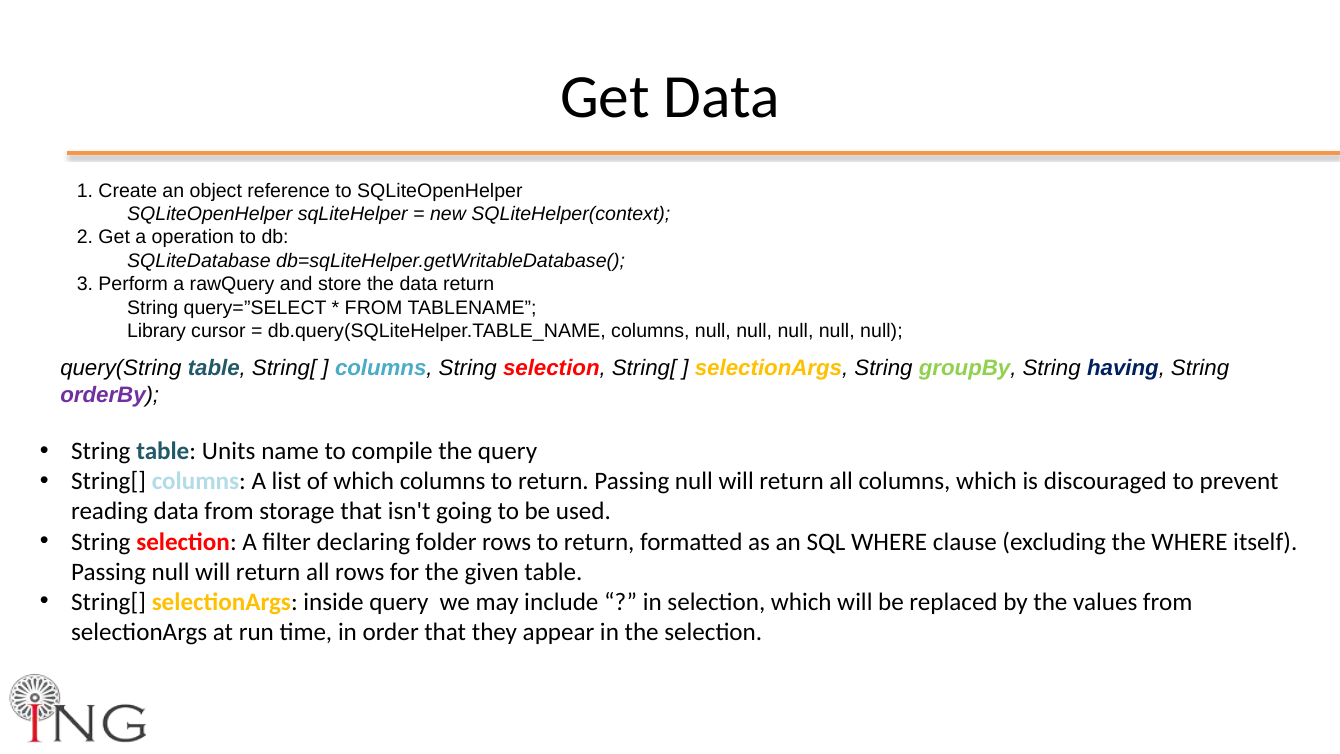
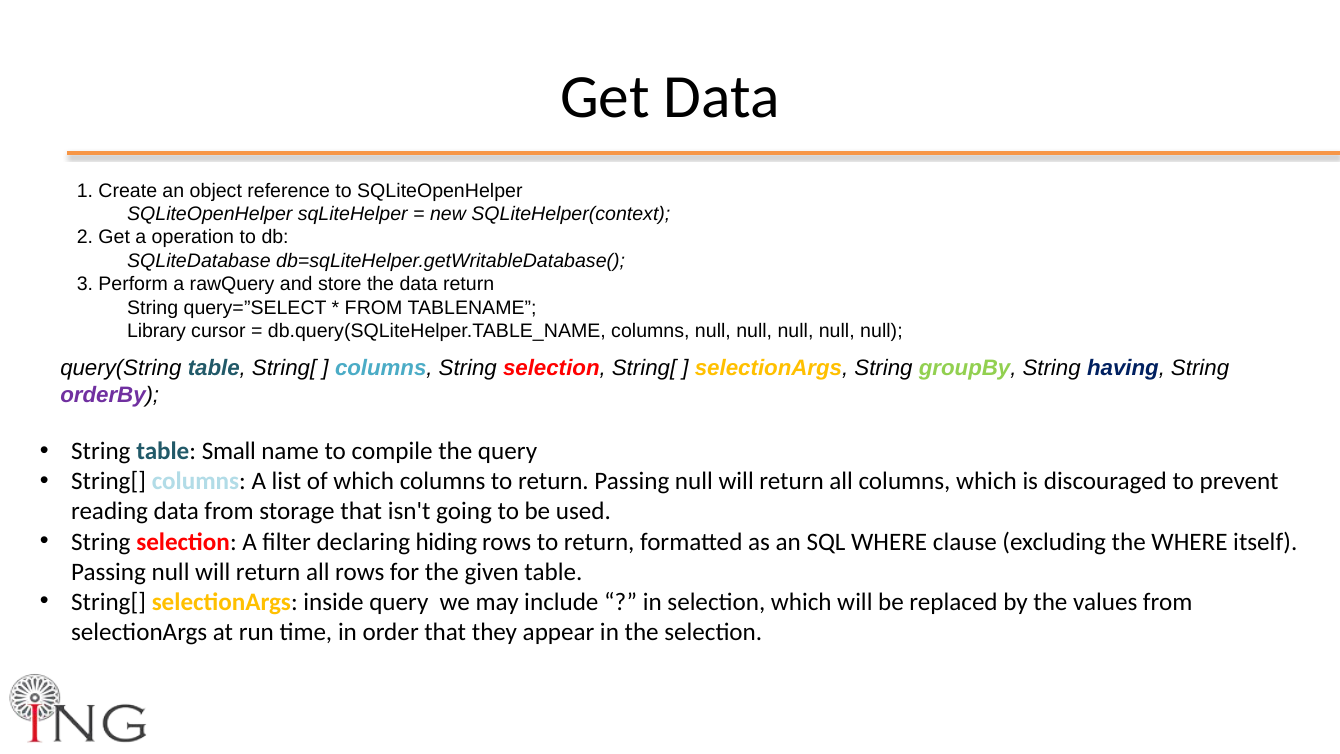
Units: Units -> Small (229, 451)
folder: folder -> hiding (446, 542)
